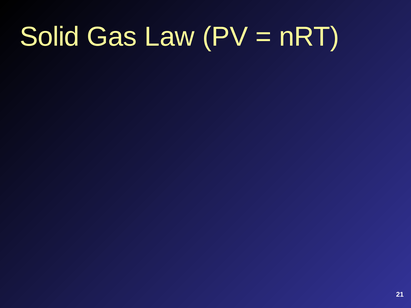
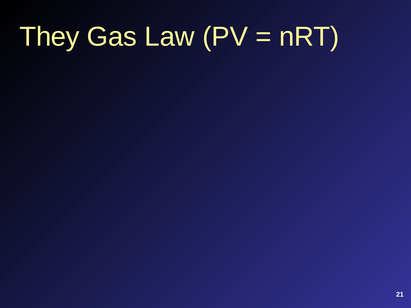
Solid: Solid -> They (50, 37)
